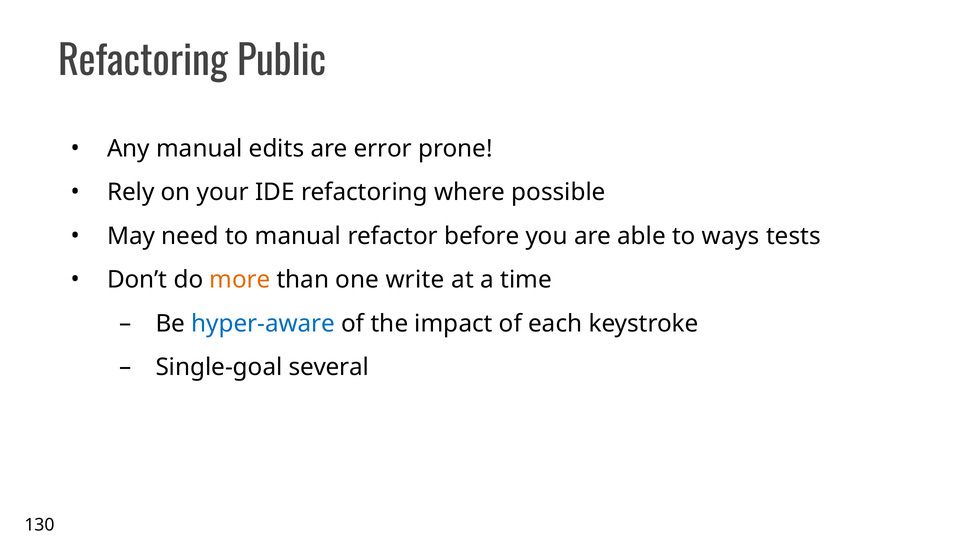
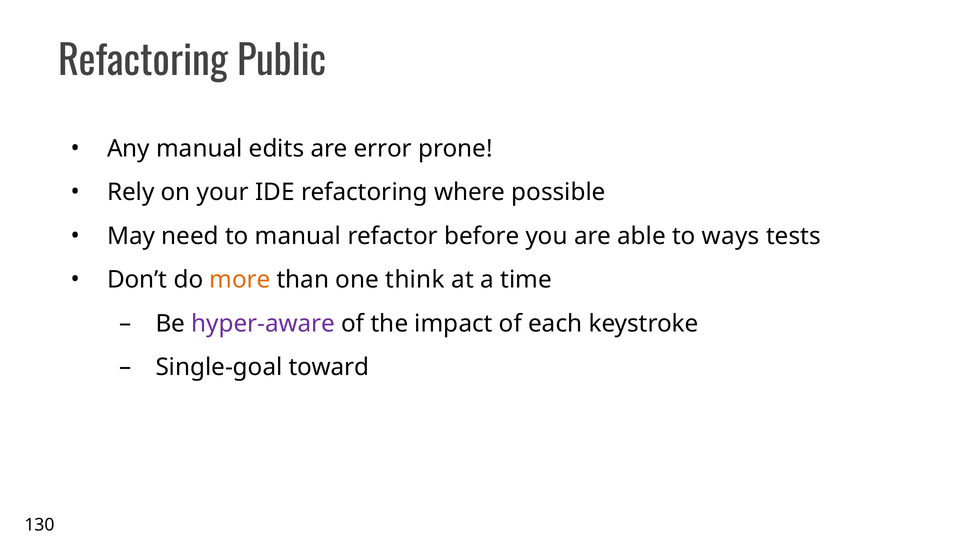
write: write -> think (415, 280)
hyper-aware colour: blue -> purple (263, 324)
several: several -> toward (329, 367)
